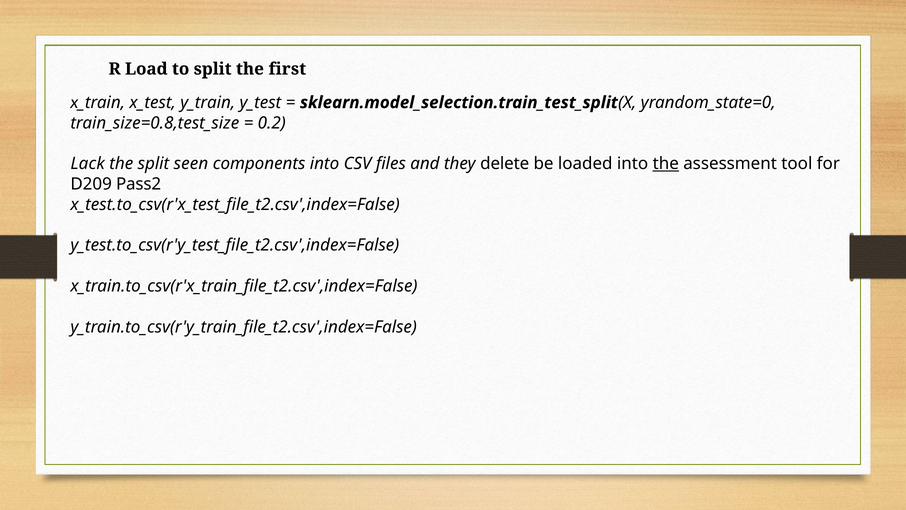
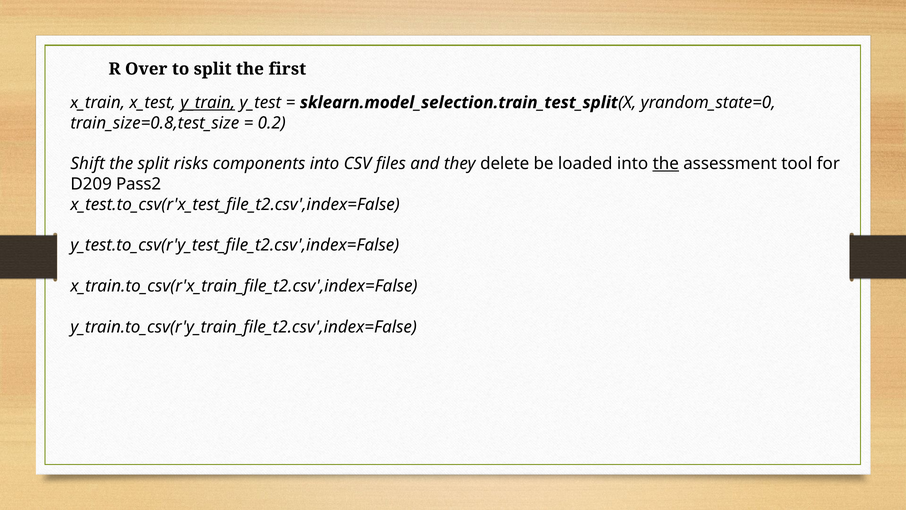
Load: Load -> Over (146, 69)
y_train underline: none -> present (208, 102)
Lack: Lack -> Shift (88, 164)
seen: seen -> risks (191, 164)
